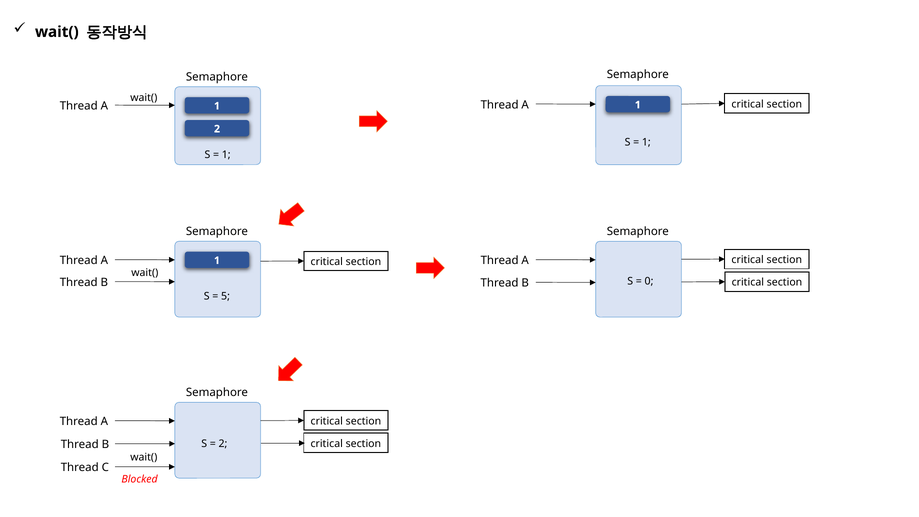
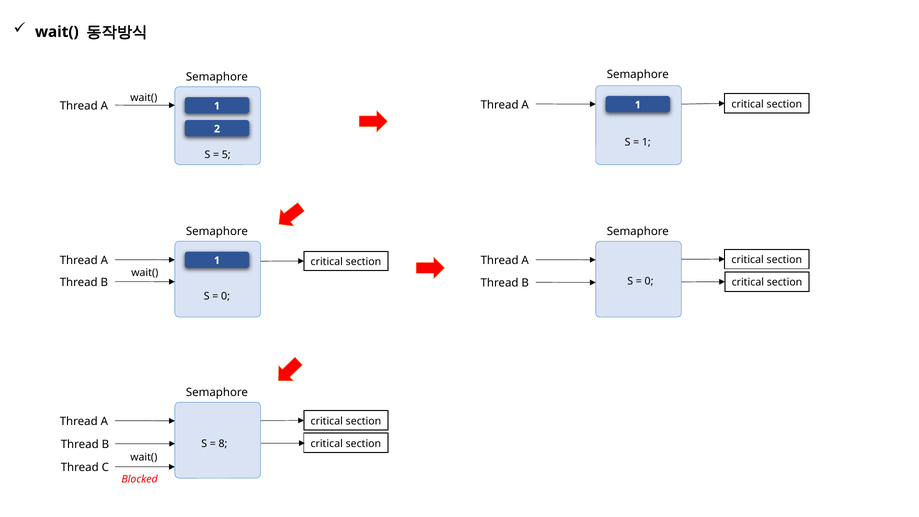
1: 1 -> 5 (226, 155)
5: 5 -> 0 (226, 296)
2: 2 -> 8 (223, 444)
